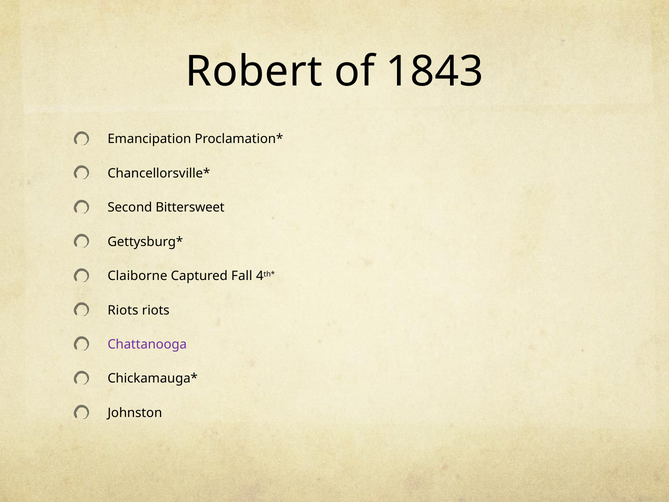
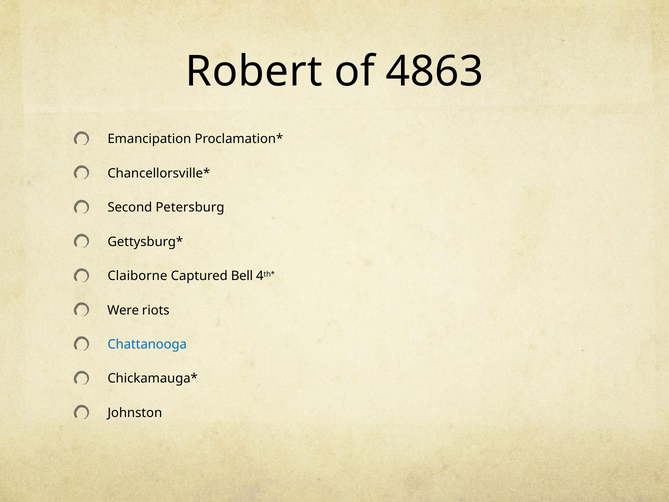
1843: 1843 -> 4863 (435, 72)
Bittersweet: Bittersweet -> Petersburg (190, 207)
Fall: Fall -> Bell (242, 276)
Riots: Riots -> Were (123, 310)
Chattanooga colour: purple -> blue (147, 344)
